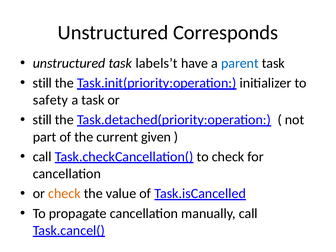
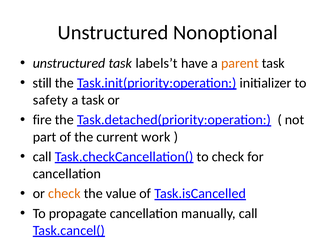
Corresponds: Corresponds -> Nonoptional (225, 33)
parent colour: blue -> orange (240, 63)
still: still -> fire (42, 120)
given: given -> work (156, 137)
